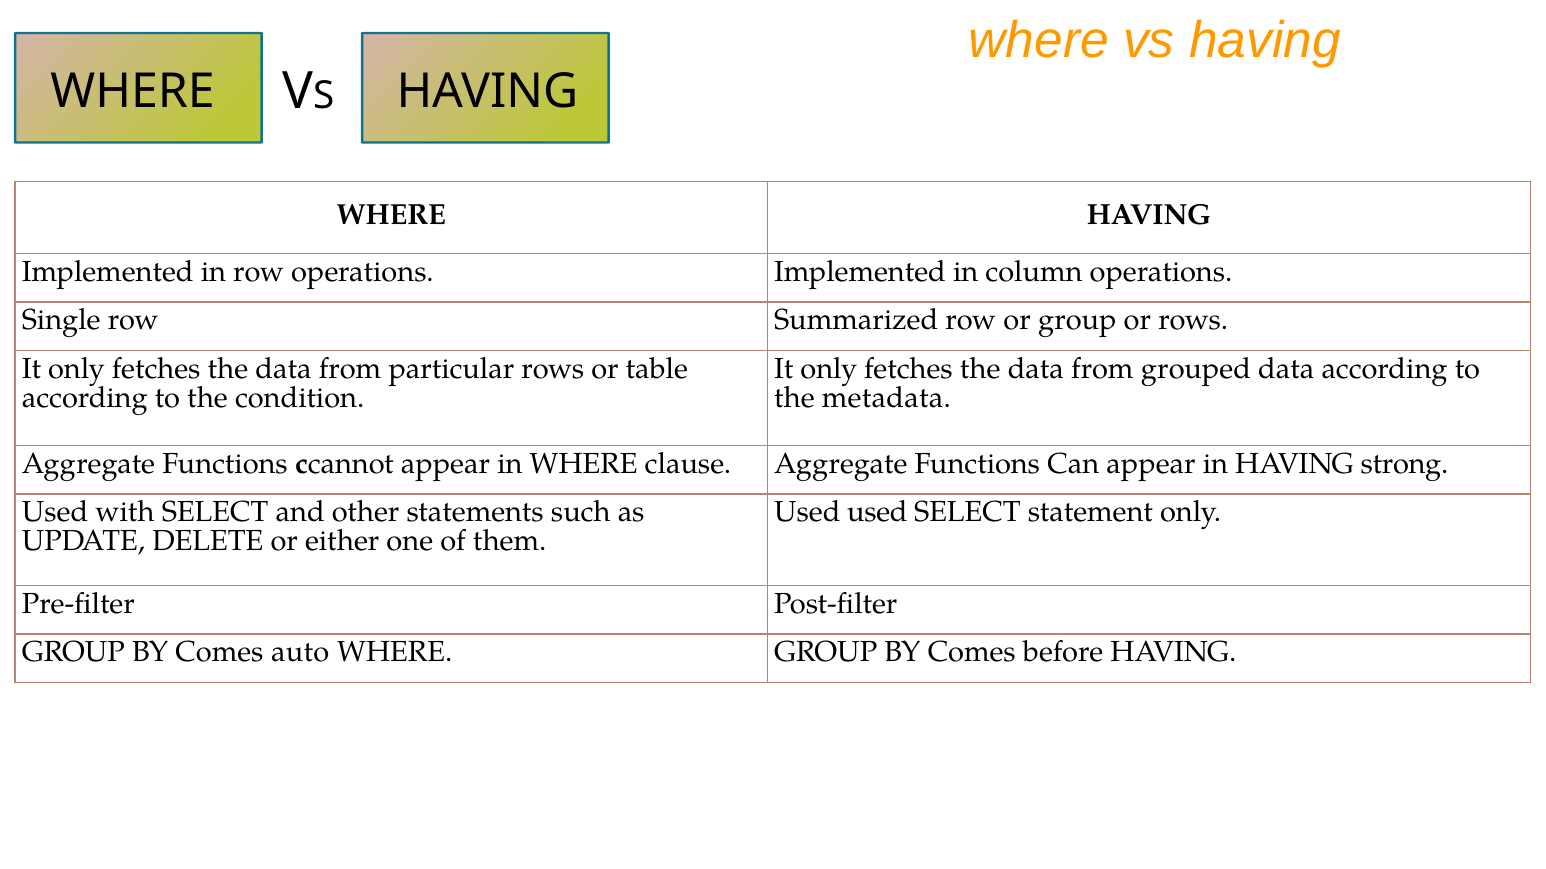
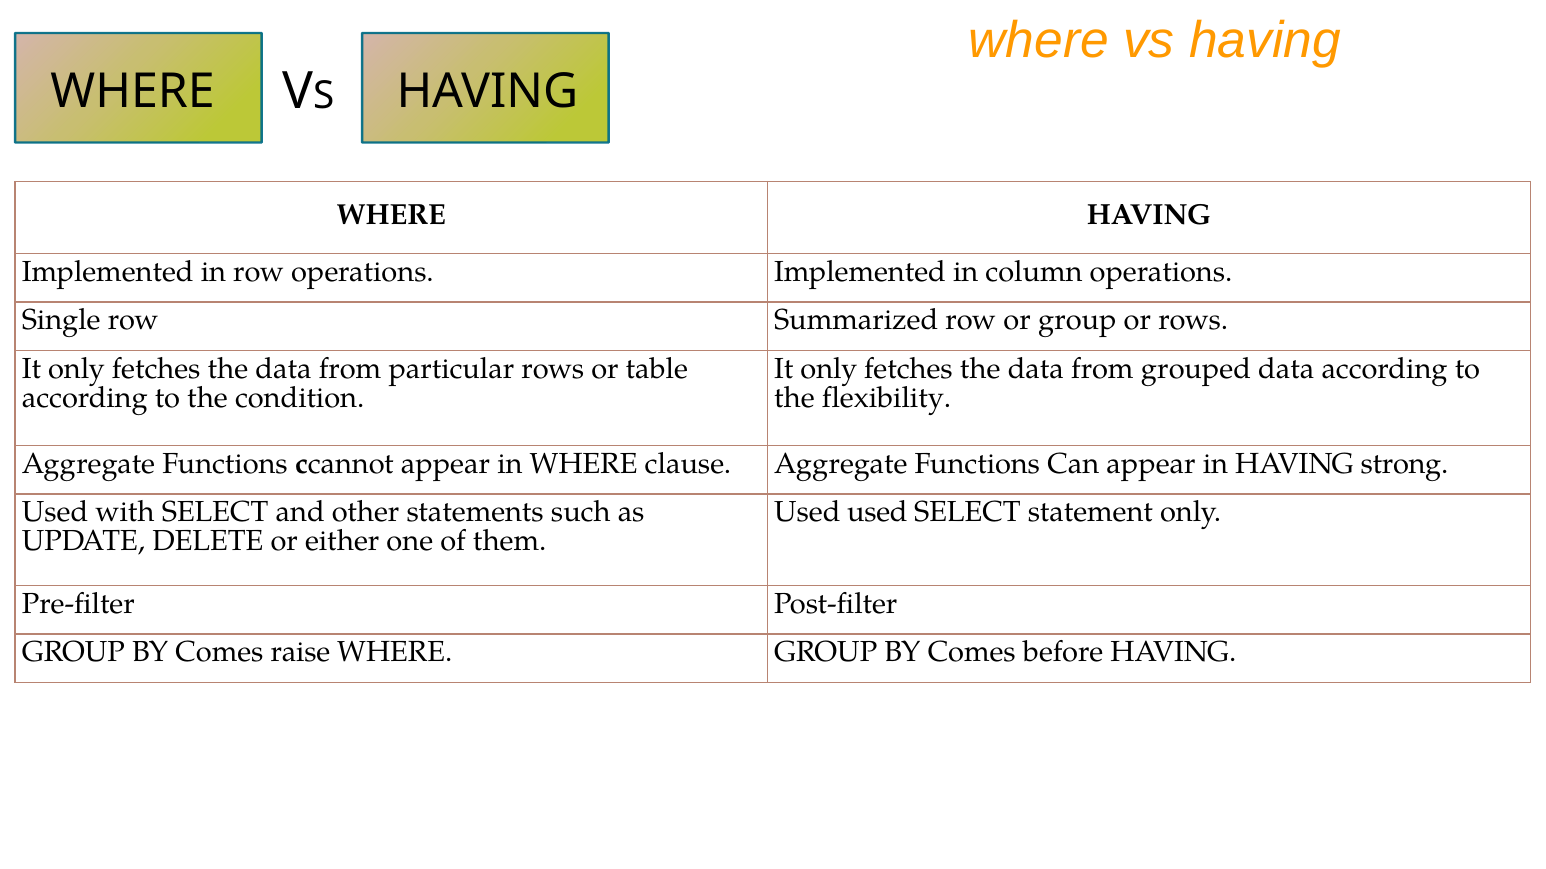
metadata: metadata -> flexibility (886, 398)
auto: auto -> raise (300, 653)
